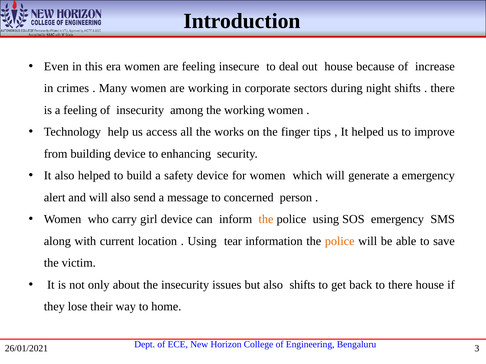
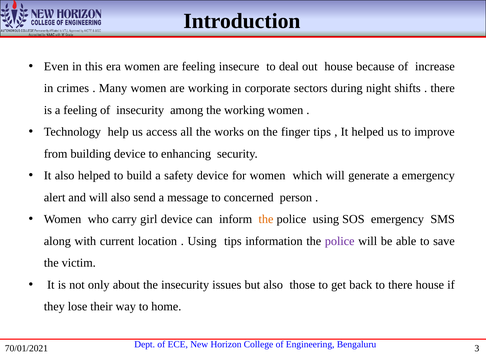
Using tear: tear -> tips (233, 241)
police colour: orange -> purple (340, 241)
also shifts: shifts -> those (302, 285)
26/01/2021: 26/01/2021 -> 70/01/2021 (26, 349)
